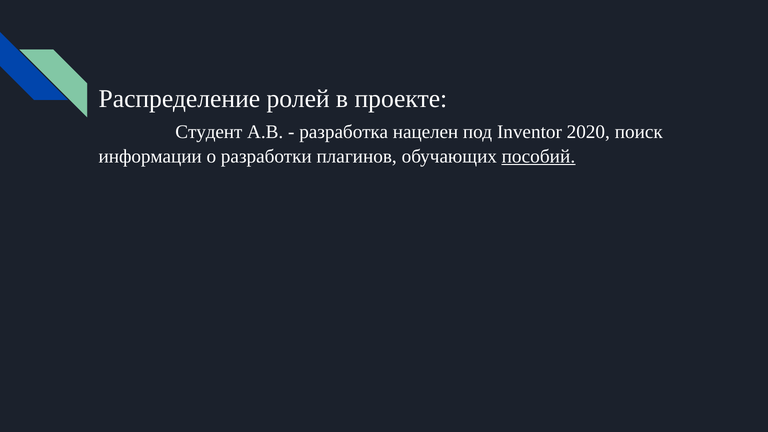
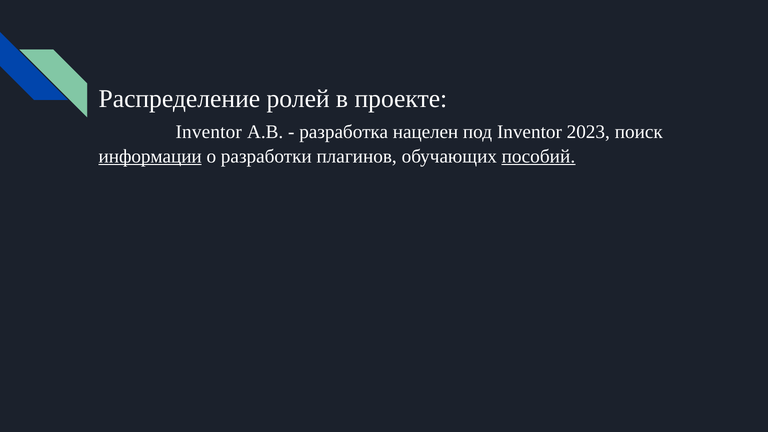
Студент: Студент -> Inventor (209, 132)
2020: 2020 -> 2023 (588, 132)
информации underline: none -> present (150, 156)
